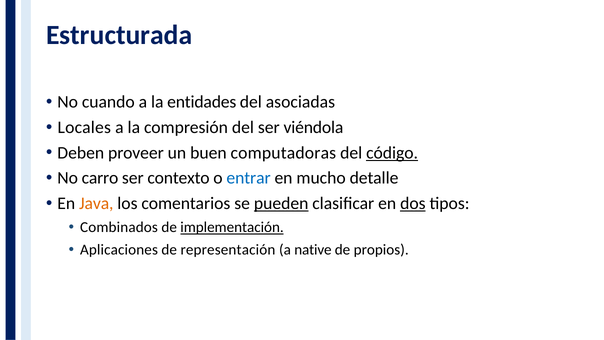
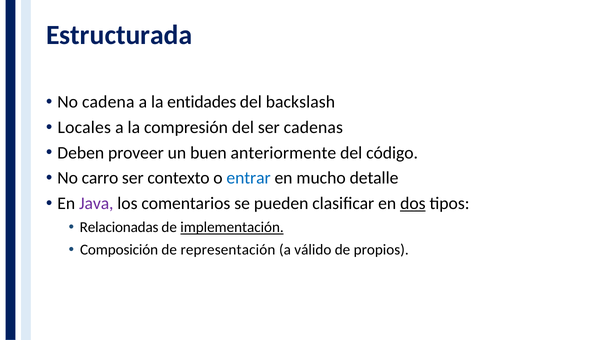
cuando: cuando -> cadena (108, 102)
asociadas: asociadas -> backslash (300, 102)
viéndola: viéndola -> cadenas (313, 127)
computadoras: computadoras -> anteriormente (283, 153)
código underline: present -> none (392, 153)
Java colour: orange -> purple (96, 203)
pueden underline: present -> none (281, 203)
Combinados: Combinados -> Relacionadas (119, 227)
Aplicaciones: Aplicaciones -> Composición (119, 250)
native: native -> válido (313, 250)
